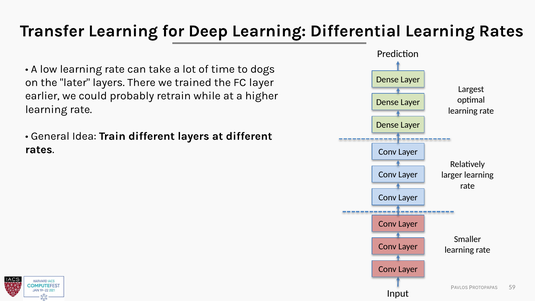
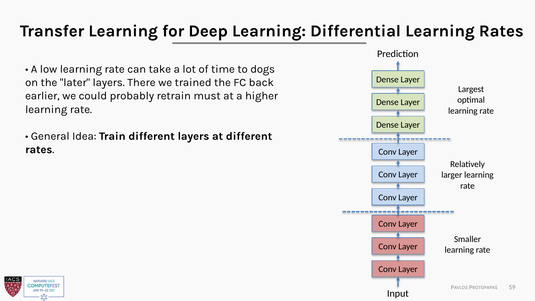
FC layer: layer -> back (261, 83)
while: while -> must (207, 96)
